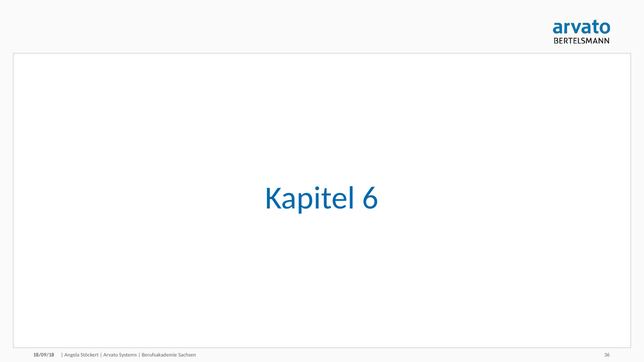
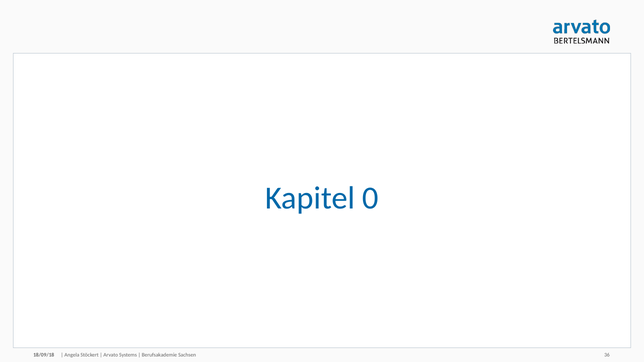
6: 6 -> 0 (370, 198)
